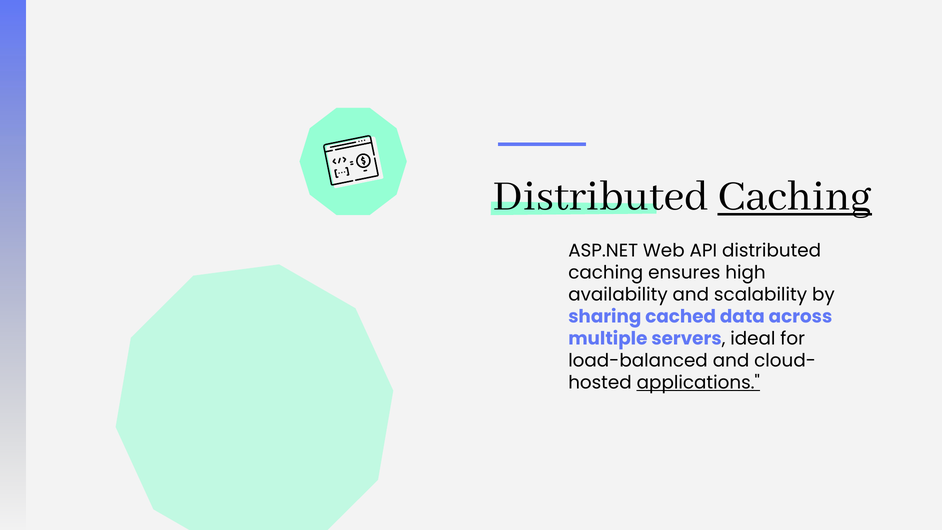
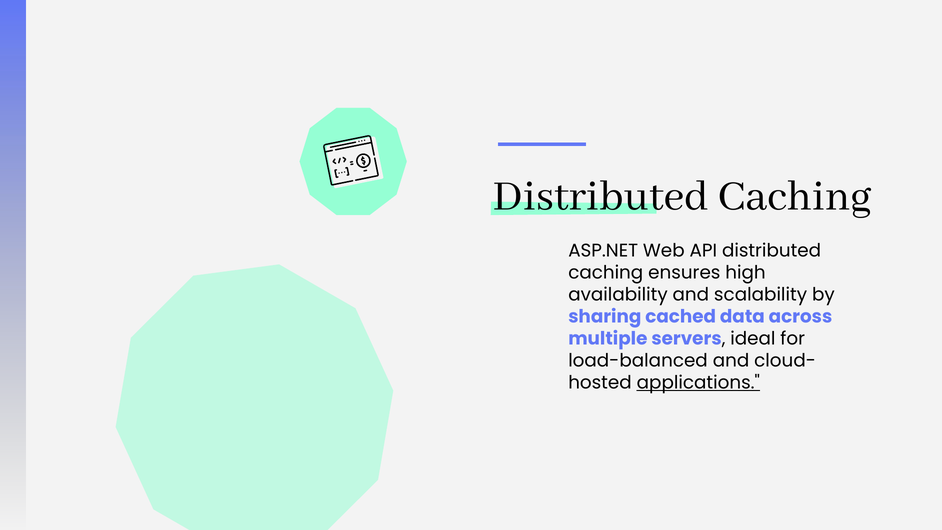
Caching underline: present -> none (795, 195)
